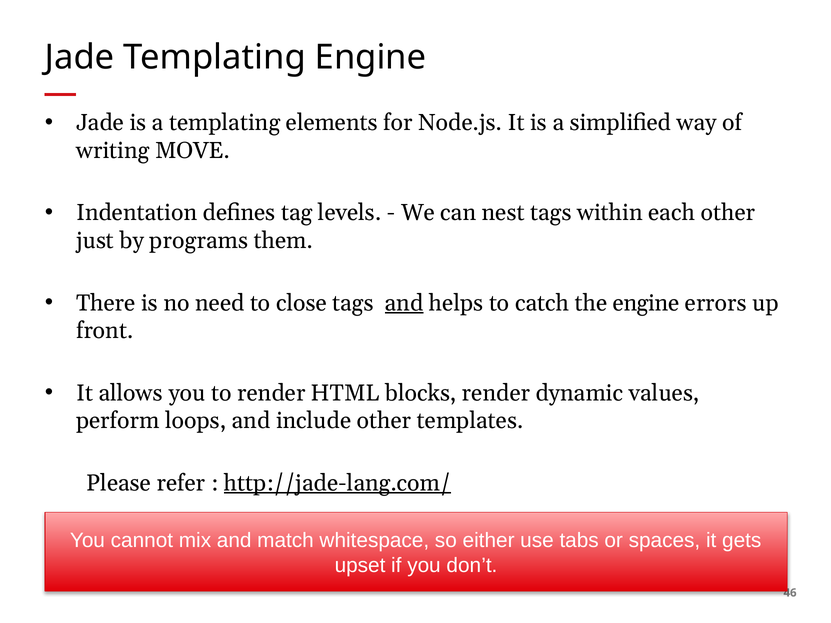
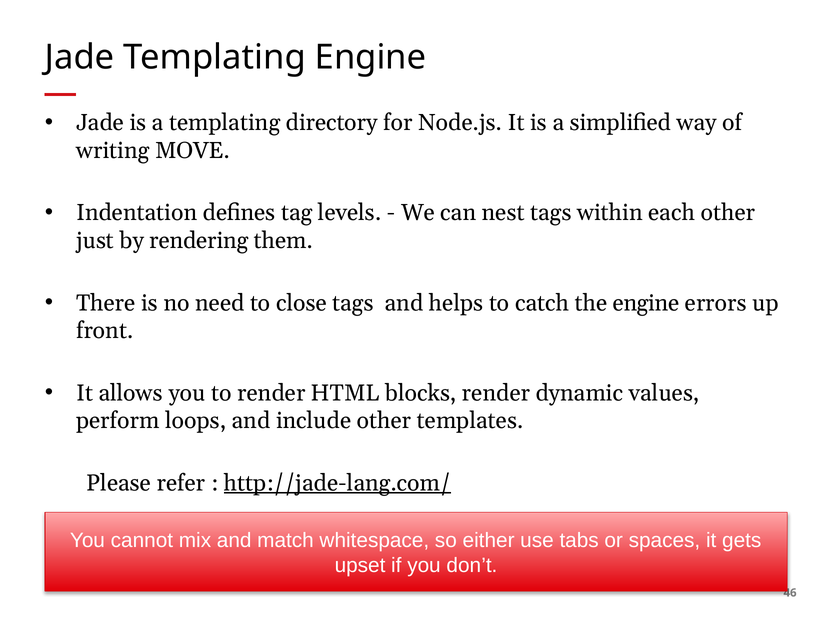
elements: elements -> directory (332, 123)
programs: programs -> rendering (199, 241)
and underline: present -> none (404, 303)
